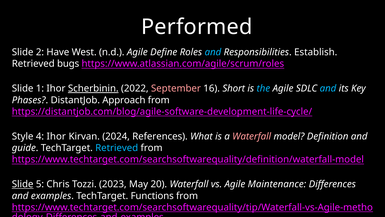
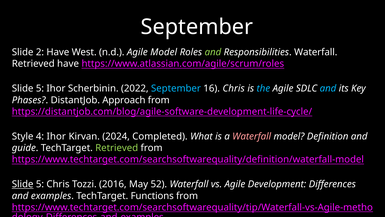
Performed: Performed -> September (197, 27)
Agile Define: Define -> Model (164, 52)
and colour: light blue -> light green (213, 52)
Responsibilities Establish: Establish -> Waterfall (316, 52)
Retrieved bugs: bugs -> have (68, 64)
1: 1 -> 5 (40, 88)
Scherbinin underline: present -> none (93, 88)
September colour: pink -> light blue (176, 88)
16 Short: Short -> Chris (234, 88)
References: References -> Completed (160, 136)
Retrieved colour: light blue -> light green (117, 148)
2023: 2023 -> 2016 (113, 184)
20: 20 -> 52 (159, 184)
Maintenance: Maintenance -> Development (277, 184)
